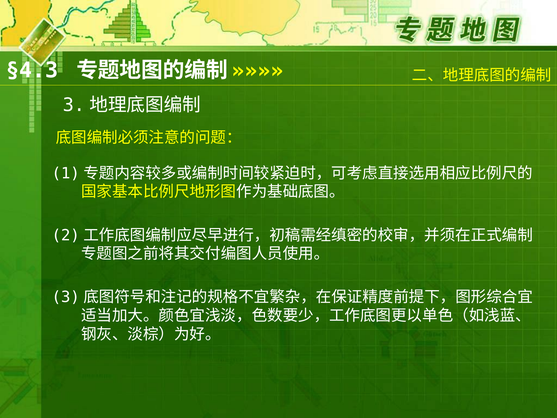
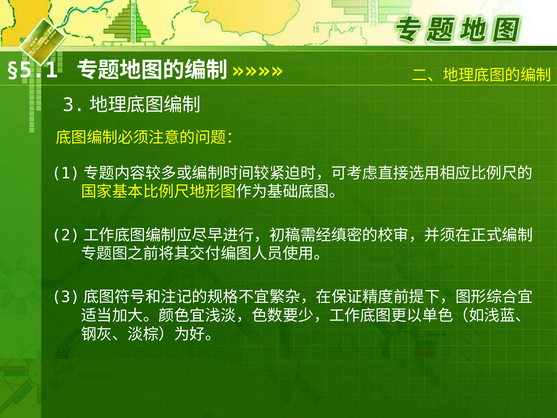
§4.3: §4.3 -> §5.1 (32, 70)
